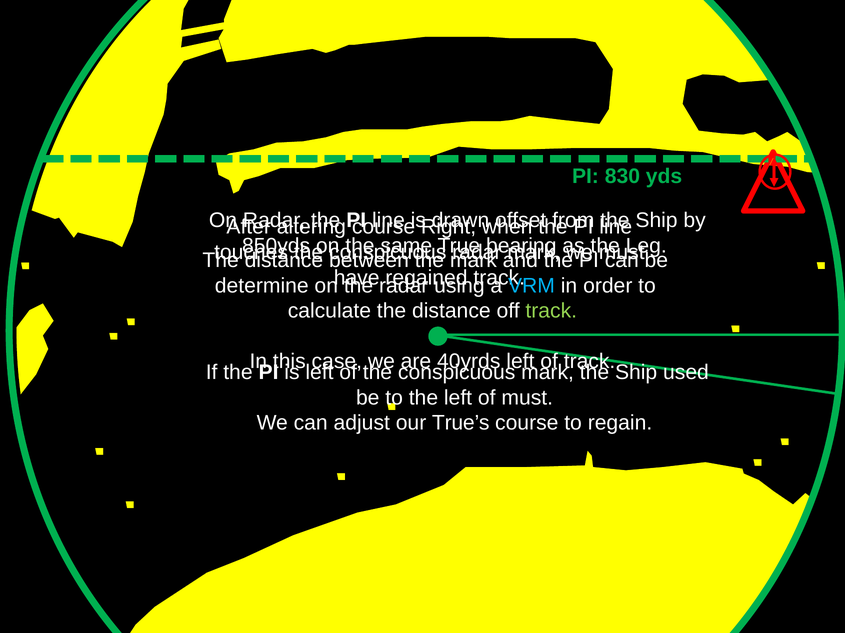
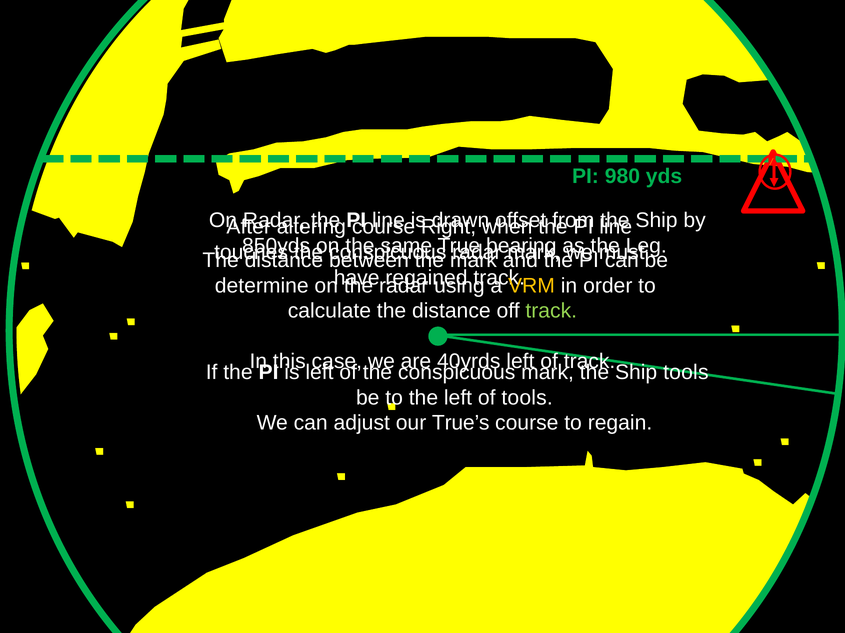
830: 830 -> 980 (622, 177)
VRM colour: light blue -> yellow (532, 286)
Ship used: used -> tools (686, 373)
of must: must -> tools (527, 398)
